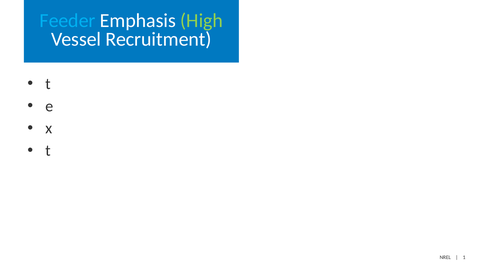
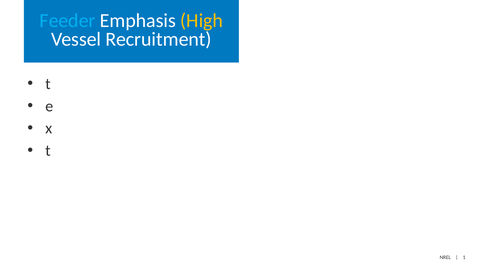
High colour: light green -> yellow (202, 21)
